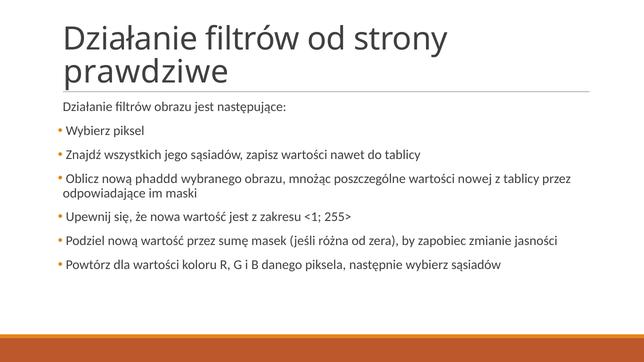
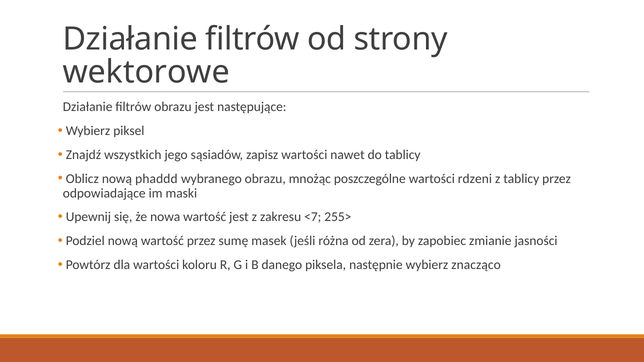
prawdziwe: prawdziwe -> wektorowe (146, 72)
nowej: nowej -> rdzeni (475, 179)
<1: <1 -> <7 (313, 217)
wybierz sąsiadów: sąsiadów -> znacząco (476, 265)
